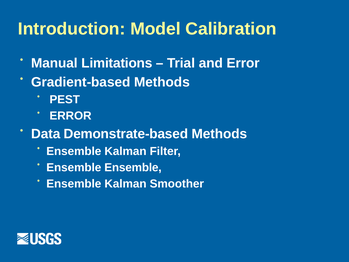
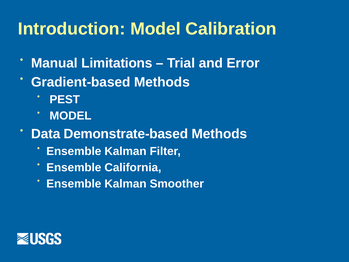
ERROR: ERROR -> MODEL (71, 116)
Ensemble Ensemble: Ensemble -> California (133, 167)
